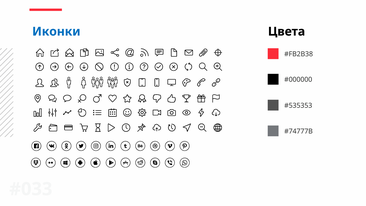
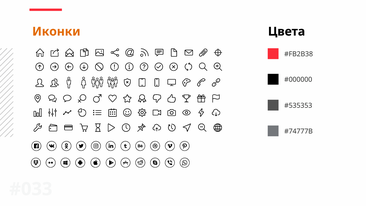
Иконки colour: blue -> orange (56, 32)
